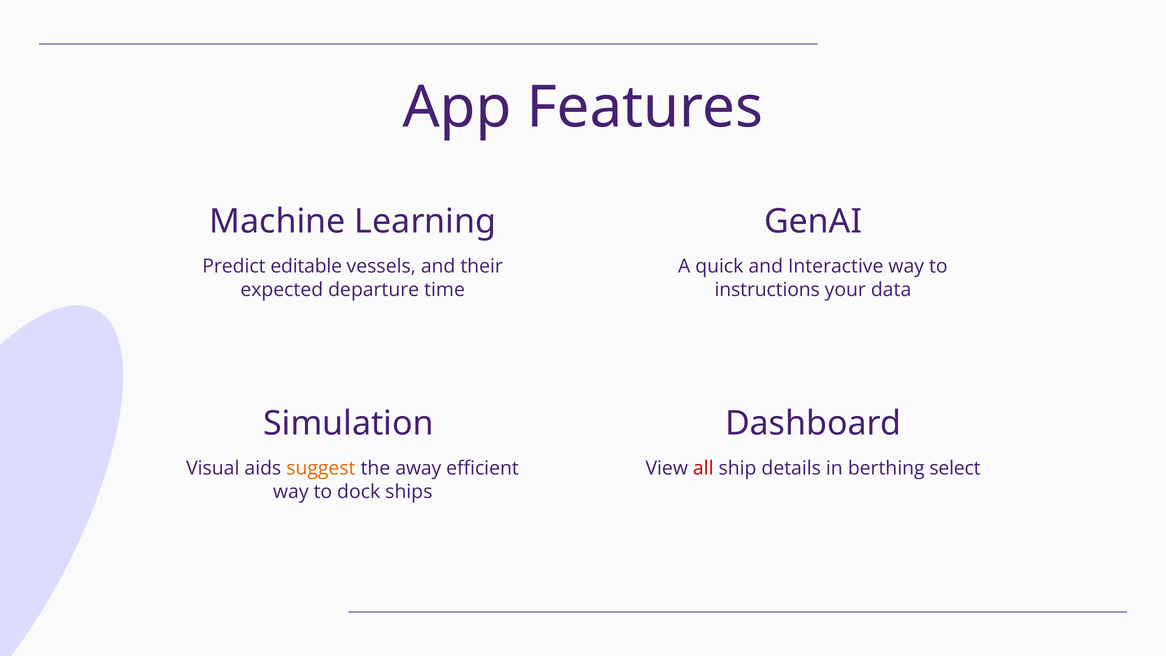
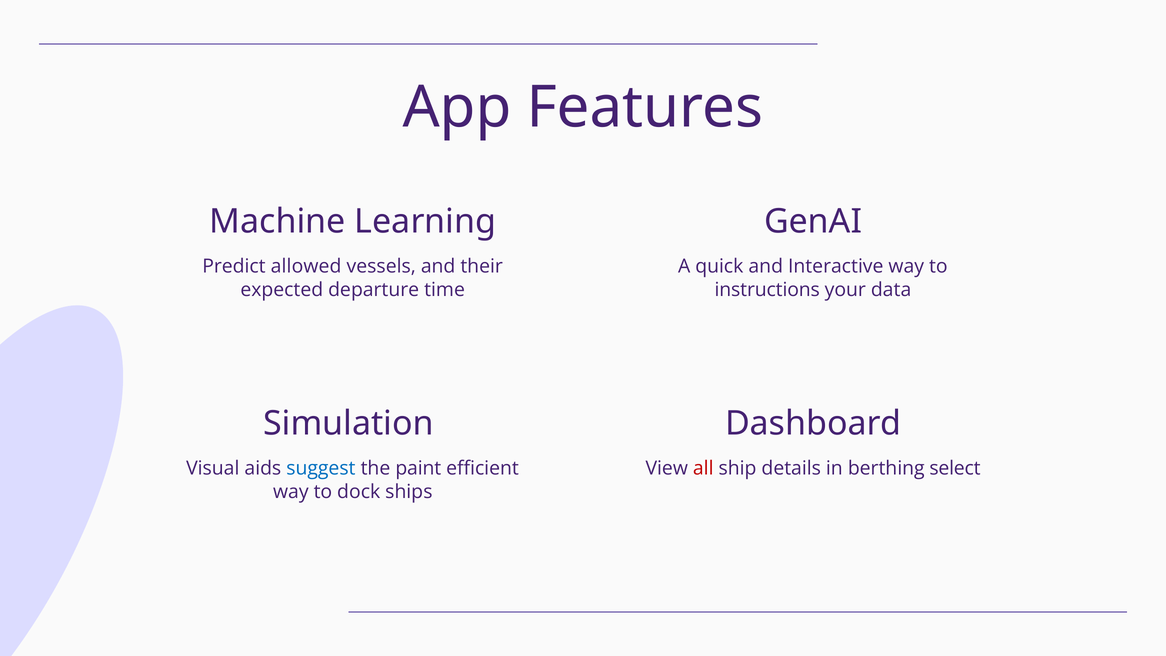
editable: editable -> allowed (306, 266)
suggest colour: orange -> blue (321, 468)
away: away -> paint (418, 468)
